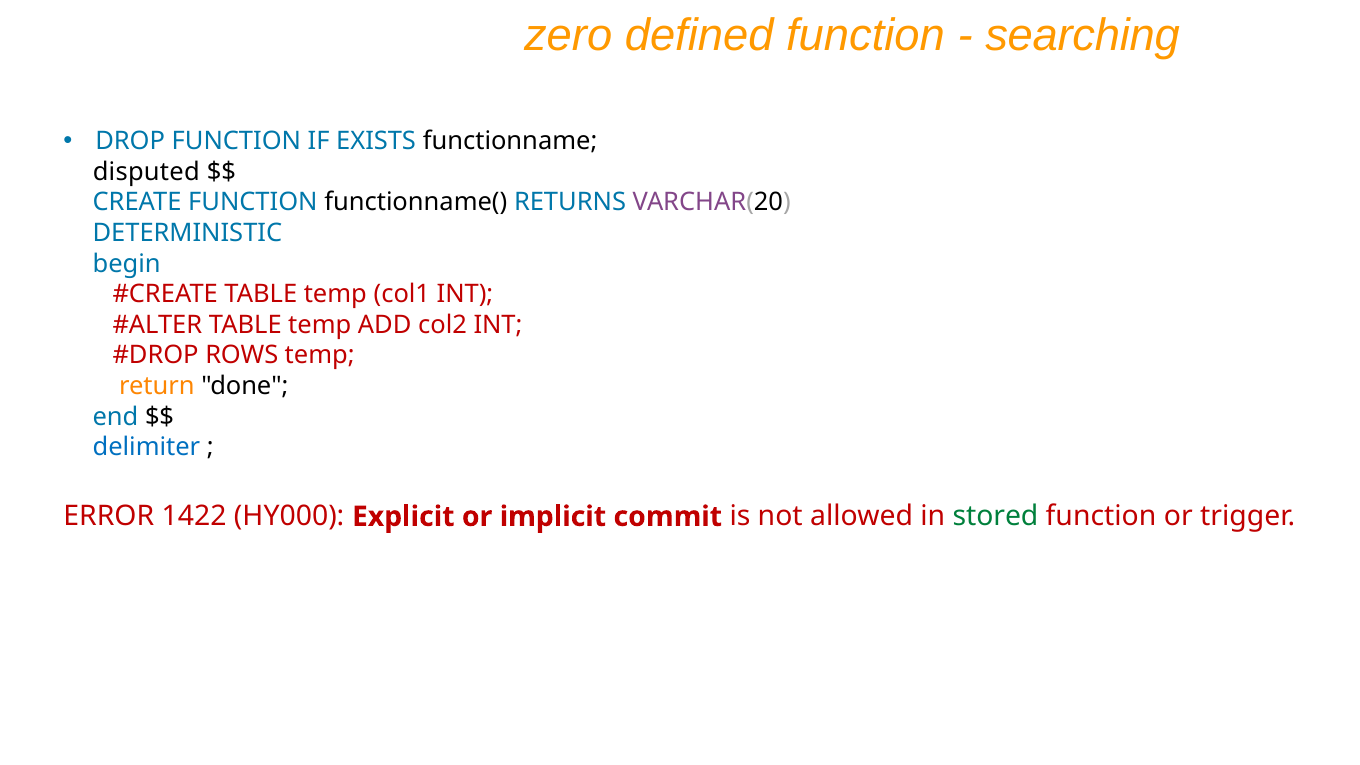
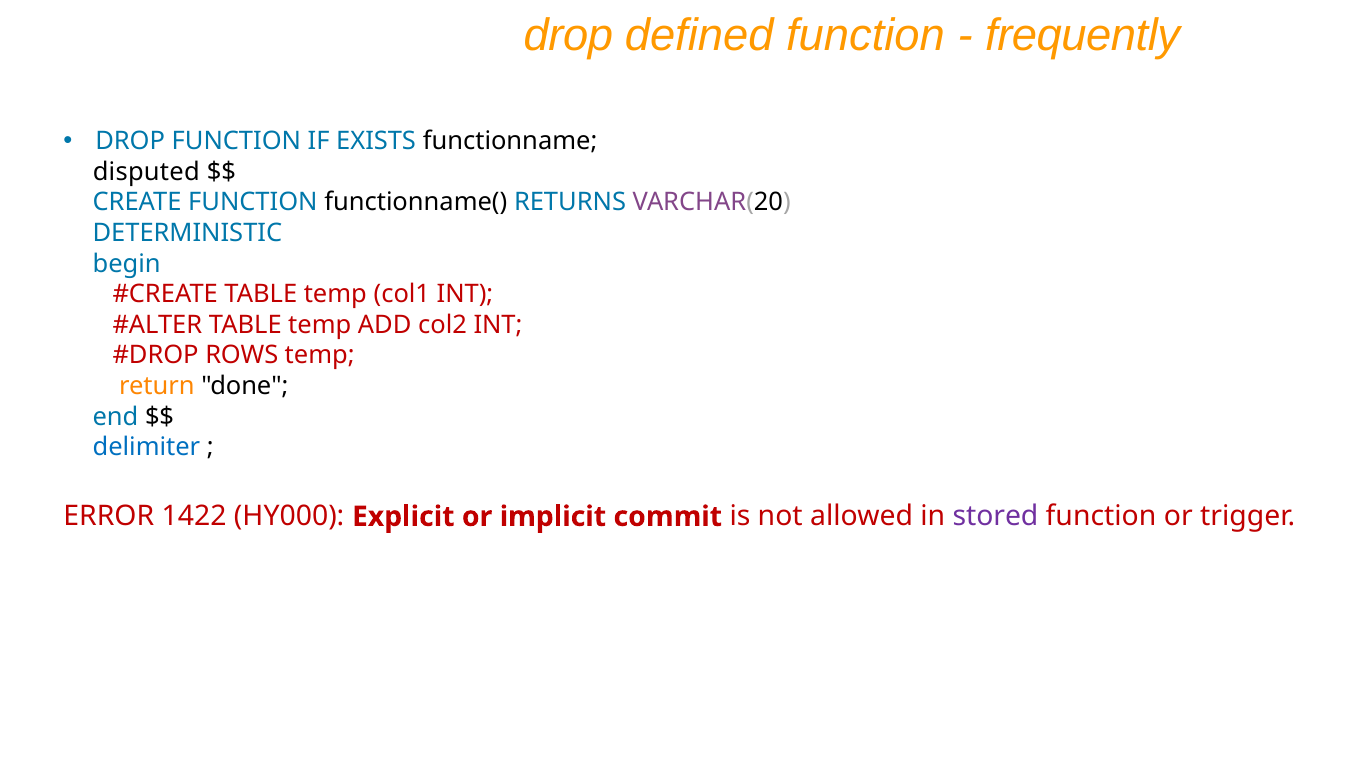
zero: zero -> drop (568, 35)
searching: searching -> frequently (1083, 35)
stored colour: green -> purple (996, 517)
